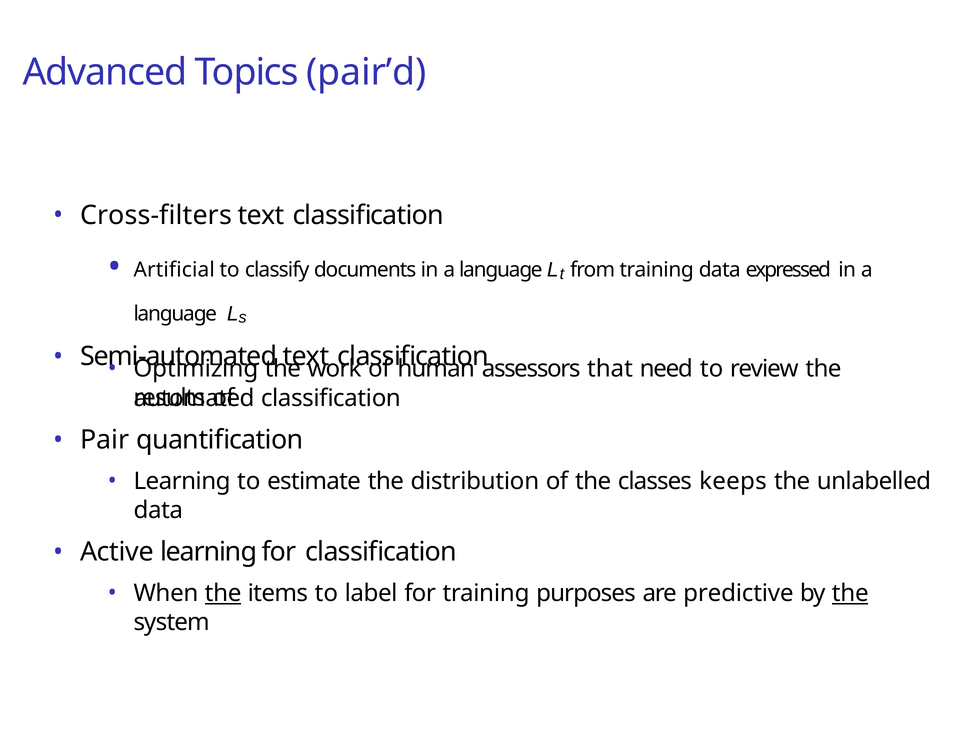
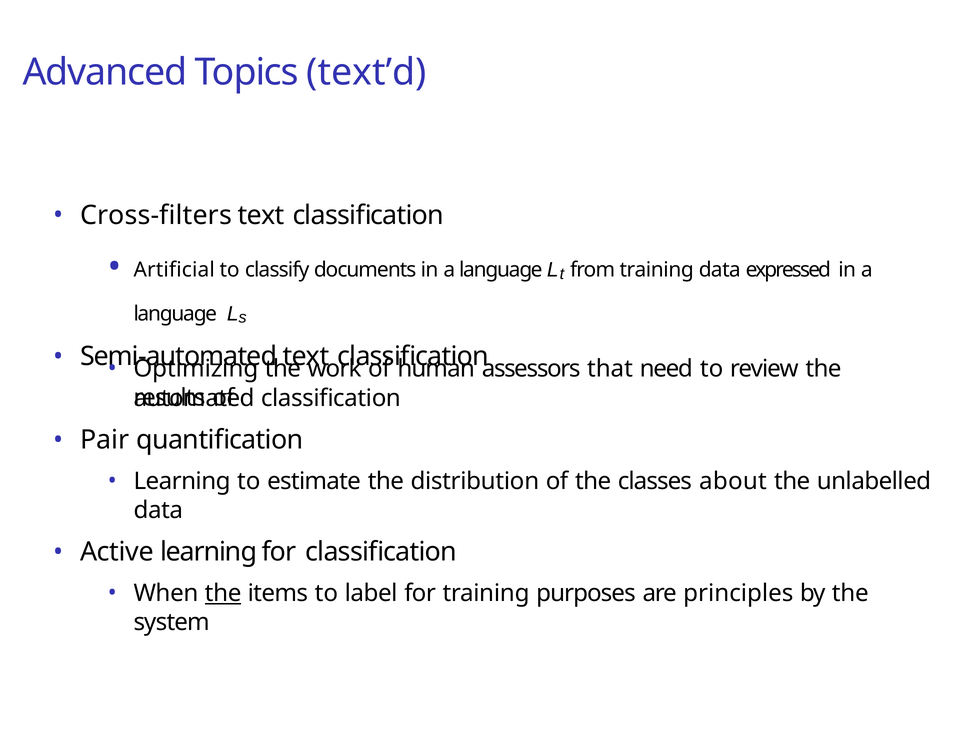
pair’d: pair’d -> text’d (366, 72)
keeps: keeps -> about (733, 481)
predictive: predictive -> principles (738, 593)
the underline: present -> none (850, 593)
